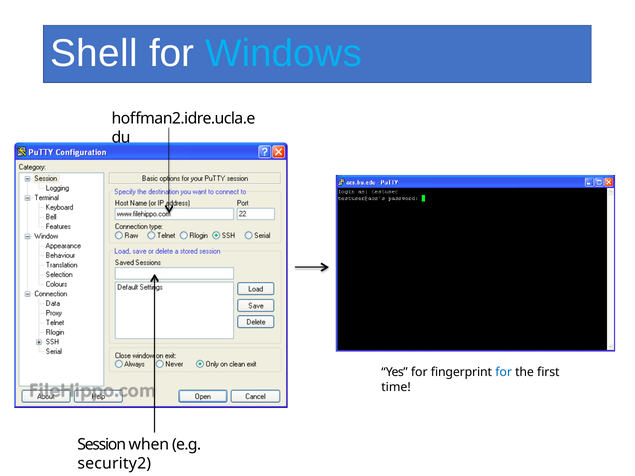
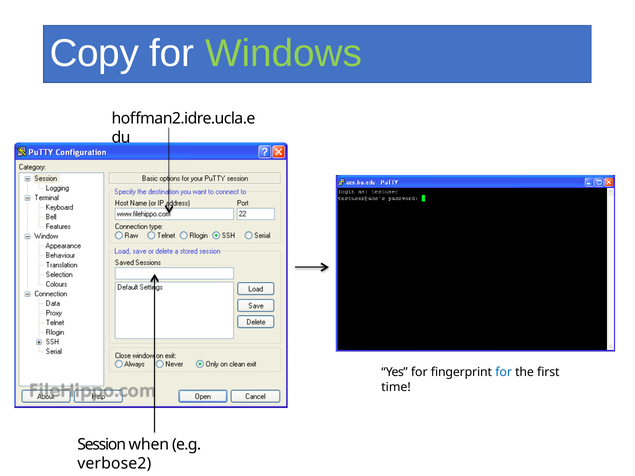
Shell: Shell -> Copy (94, 54)
Windows colour: light blue -> light green (284, 54)
security2: security2 -> verbose2 (114, 464)
